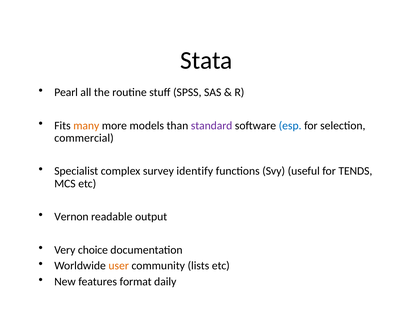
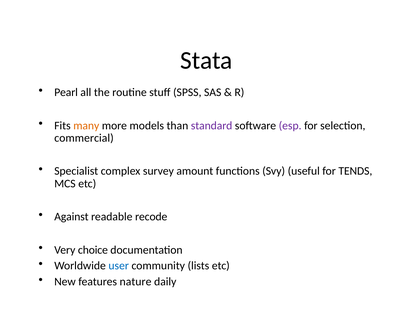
esp colour: blue -> purple (290, 125)
identify: identify -> amount (195, 171)
Vernon: Vernon -> Against (71, 217)
output: output -> recode (151, 217)
user colour: orange -> blue (119, 266)
format: format -> nature (136, 281)
